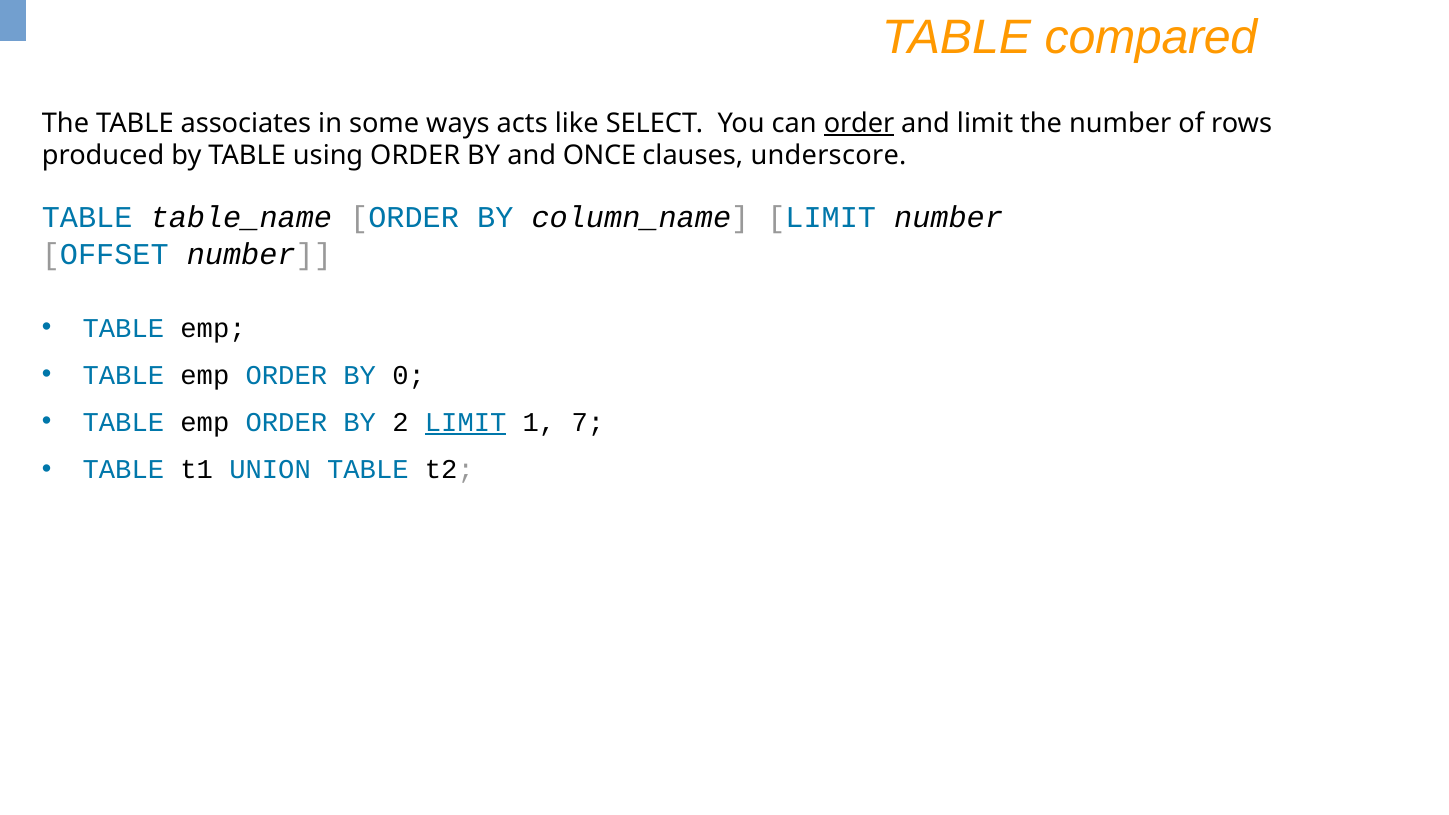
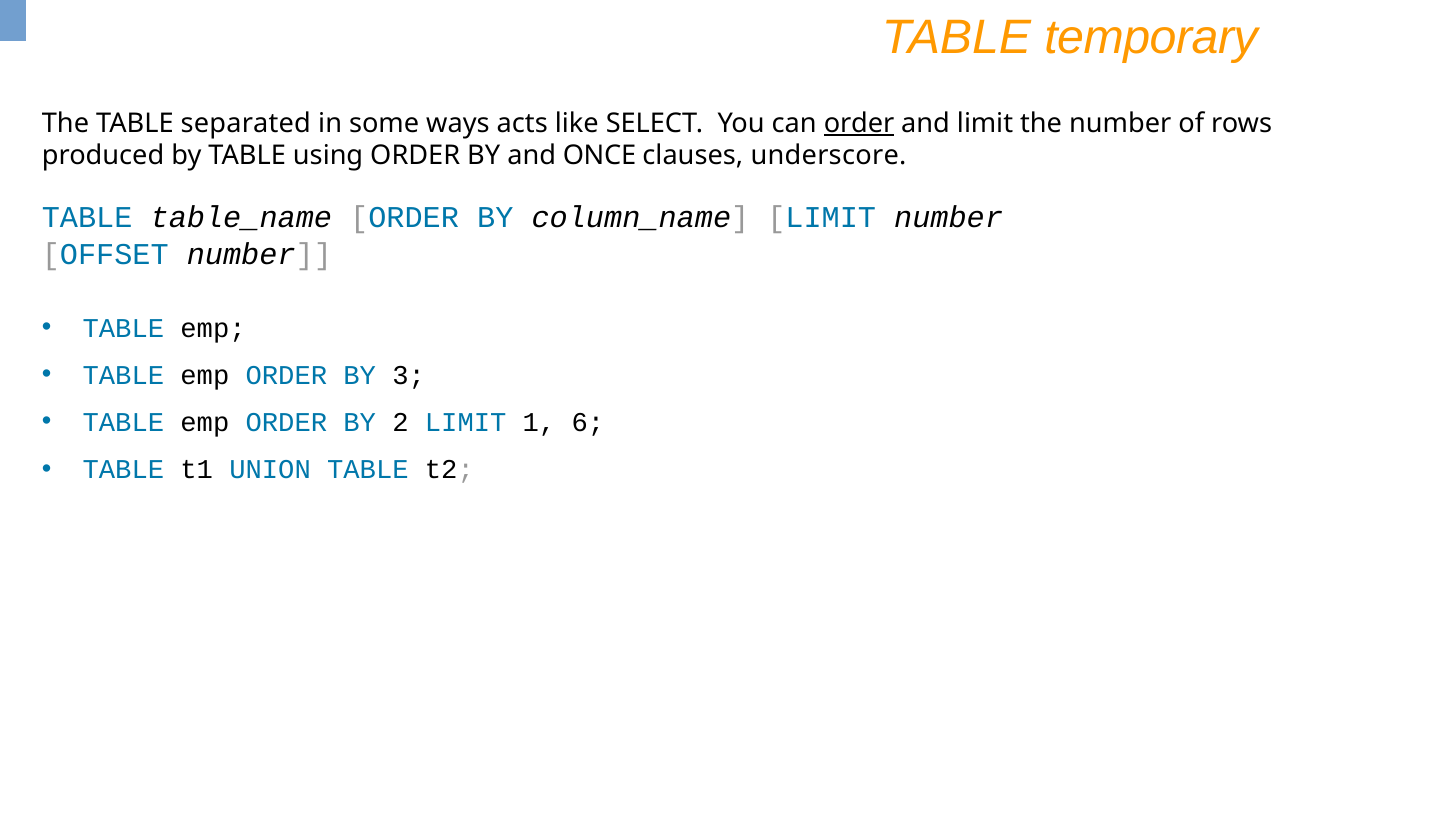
compared: compared -> temporary (1151, 38)
associates: associates -> separated (246, 123)
0: 0 -> 3 (409, 375)
LIMIT underline: present -> none (466, 422)
7: 7 -> 6 (588, 422)
